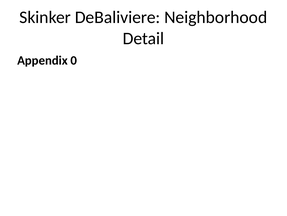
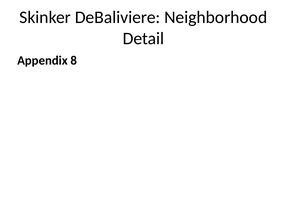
0: 0 -> 8 (74, 60)
